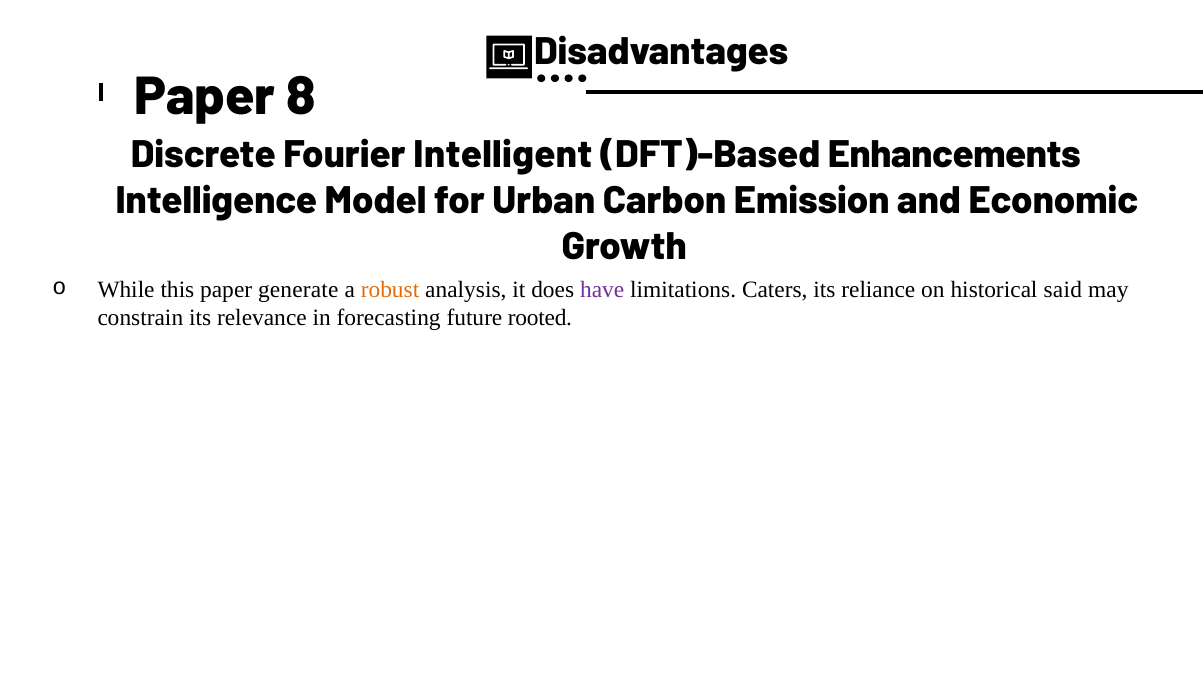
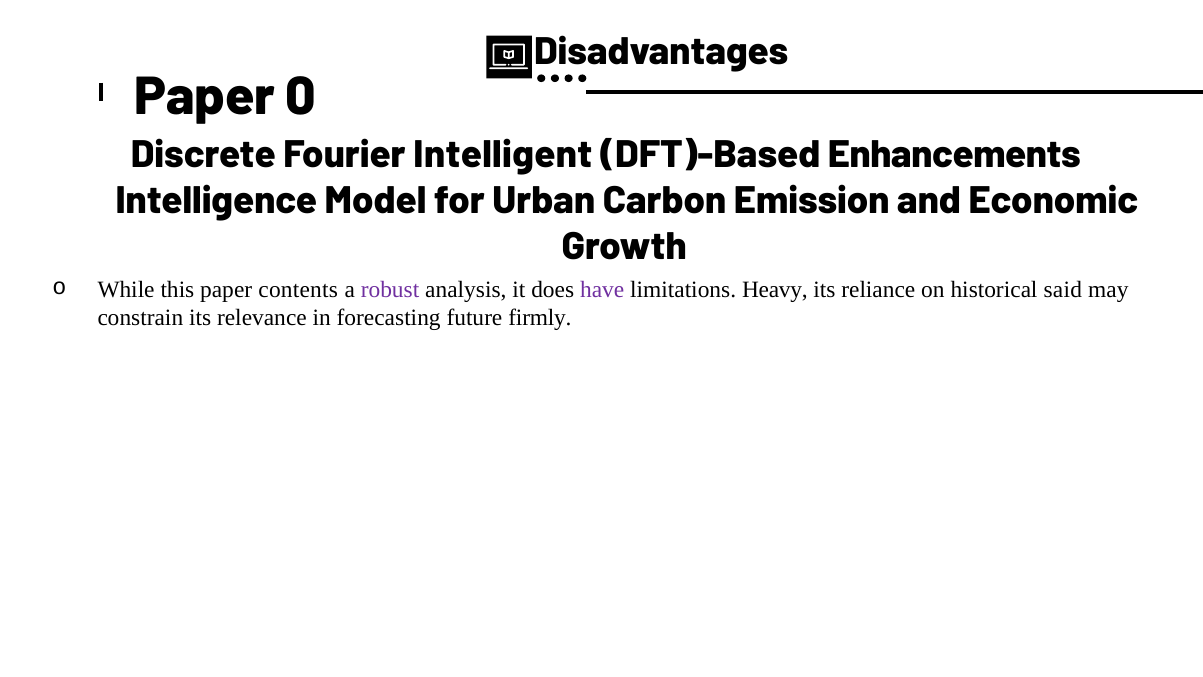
8: 8 -> 0 (301, 97)
generate: generate -> contents (298, 290)
robust colour: orange -> purple (390, 290)
Caters: Caters -> Heavy (775, 290)
rooted: rooted -> firmly (540, 318)
